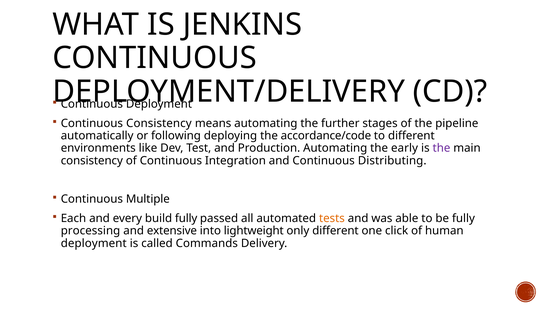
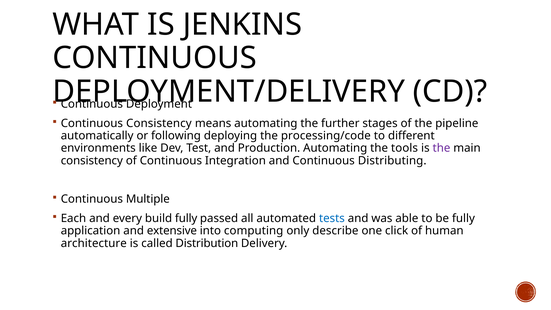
accordance/code: accordance/code -> processing/code (326, 136)
early: early -> tools (404, 148)
tests colour: orange -> blue (332, 218)
processing: processing -> application (91, 231)
lightweight: lightweight -> computing (254, 231)
only different: different -> describe (335, 231)
deployment: deployment -> architecture (94, 243)
Commands: Commands -> Distribution (207, 243)
